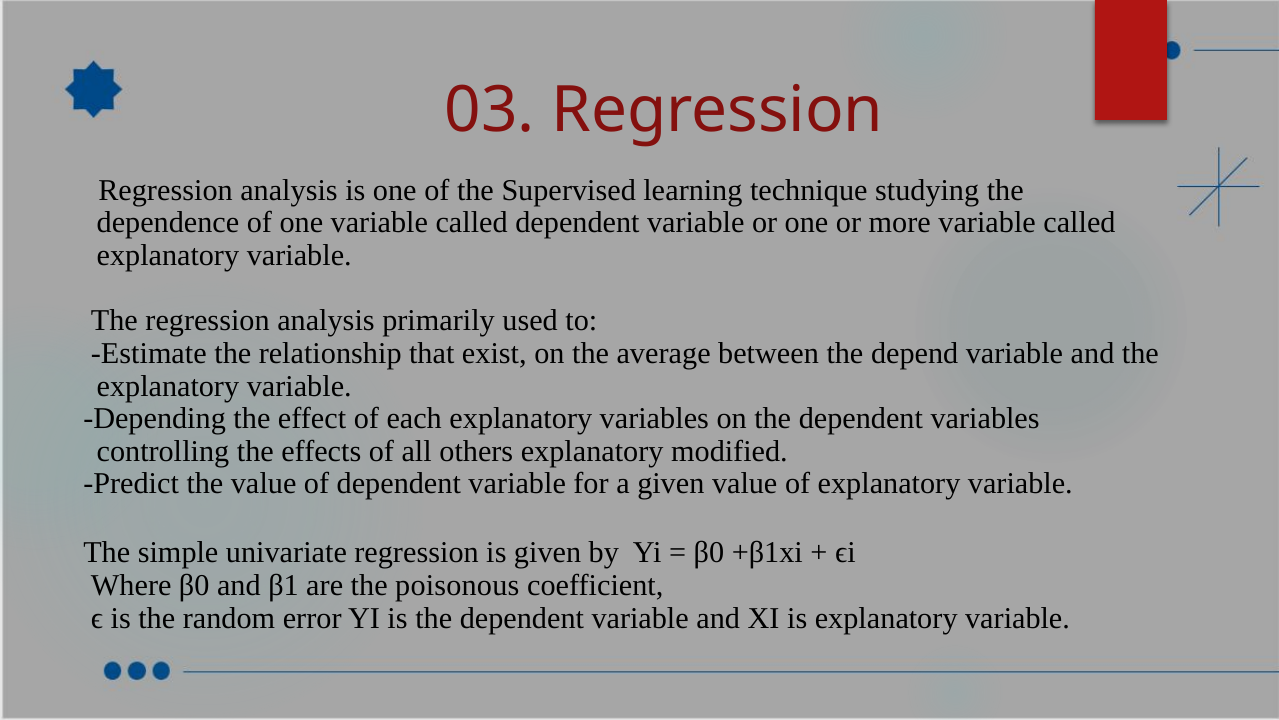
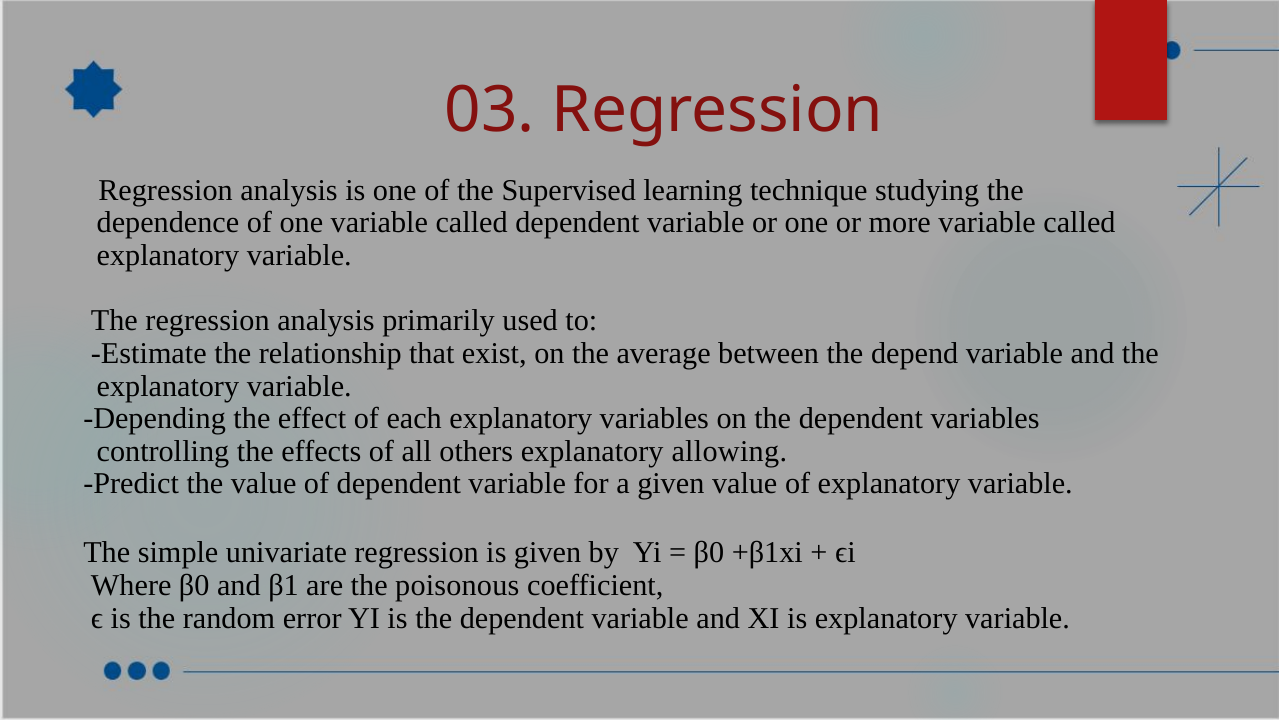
modified: modified -> allowing (729, 451)
